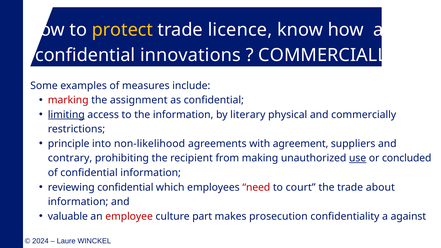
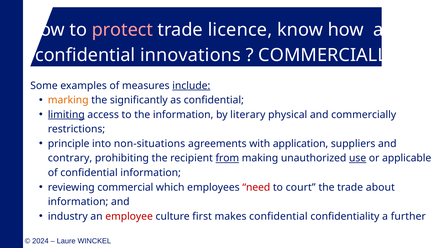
protect colour: yellow -> pink (122, 30)
include underline: none -> present (191, 86)
marking colour: red -> orange (68, 100)
assignment: assignment -> significantly (139, 100)
non-likelihood: non-likelihood -> non-situations (150, 144)
agreement: agreement -> application (301, 144)
from underline: none -> present (227, 158)
concluded: concluded -> applicable (407, 158)
reviewing confidential: confidential -> commercial (125, 187)
valuable: valuable -> industry (68, 216)
part: part -> first (202, 216)
makes prosecution: prosecution -> confidential (278, 216)
against: against -> further (408, 216)
